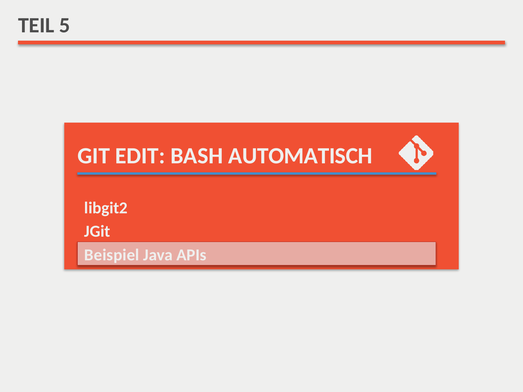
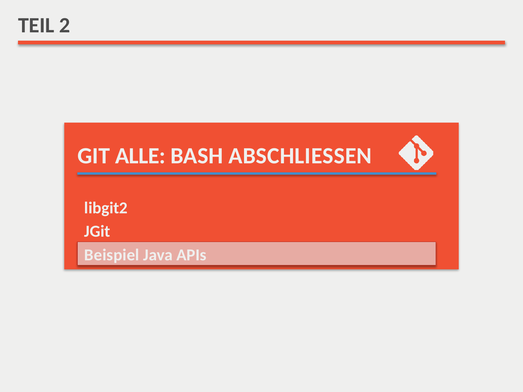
5: 5 -> 2 (65, 25)
EDIT: EDIT -> ALLE (140, 156)
AUTOMATISCH: AUTOMATISCH -> ABSCHLIESSEN (300, 156)
